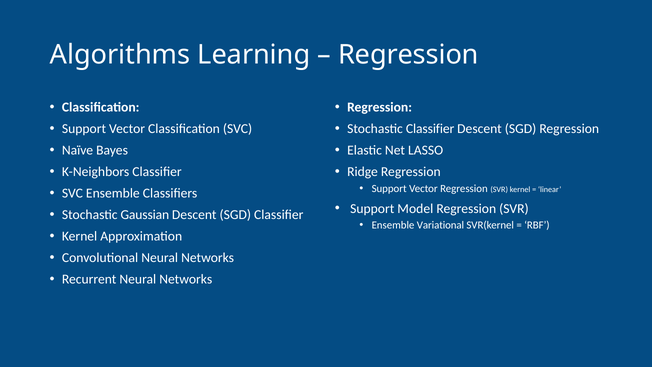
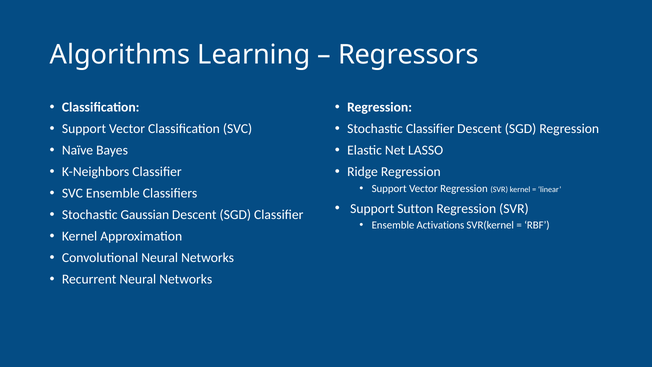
Regression: Regression -> Regressors (408, 55)
Model: Model -> Sutton (415, 208)
Variational: Variational -> Activations (440, 225)
